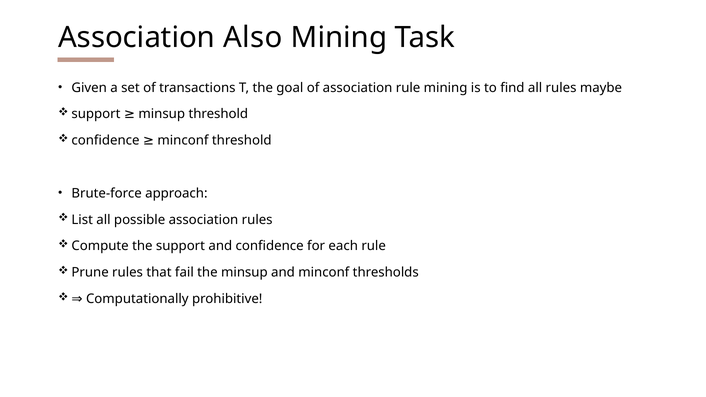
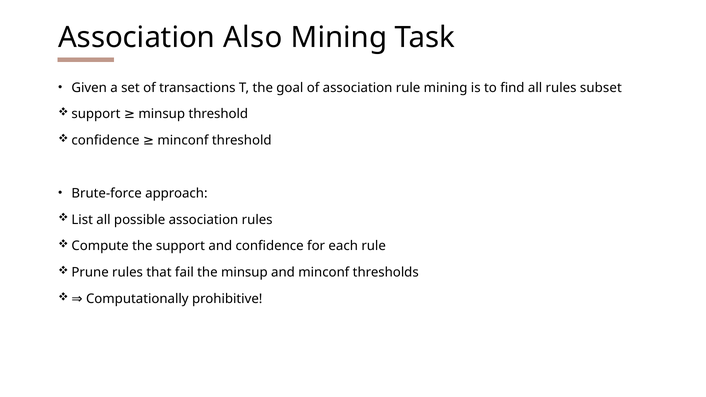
maybe: maybe -> subset (601, 88)
